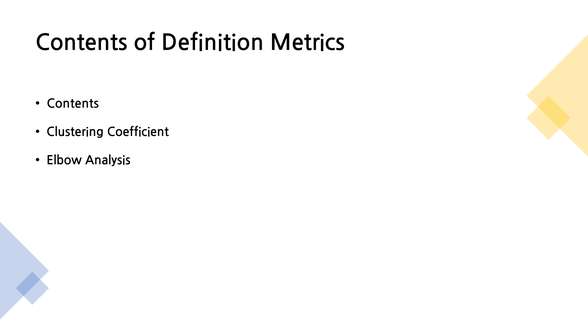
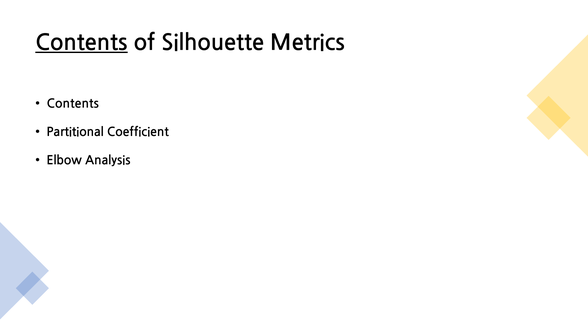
Contents underline: none -> present (82, 43)
Definition: Definition -> Silhouette (213, 43)
Clustering: Clustering -> Partitional (75, 132)
